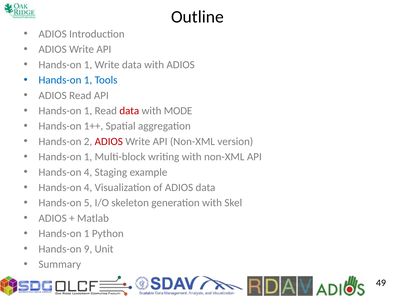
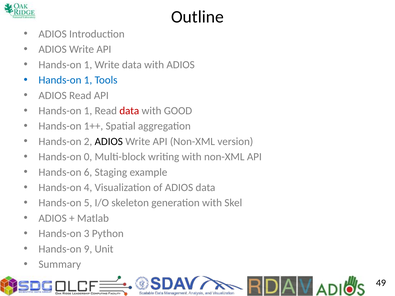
MODE: MODE -> GOOD (178, 111)
ADIOS colour: red -> black (109, 142)
1: 1 -> 0 (88, 157)
4: 4 -> 6 (88, 172)
1: 1 -> 3 (87, 234)
